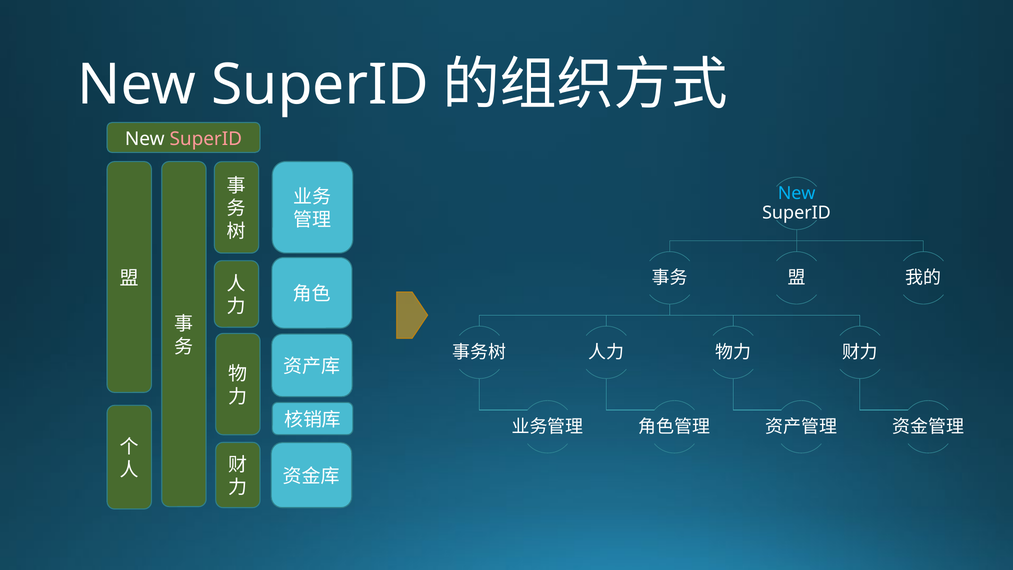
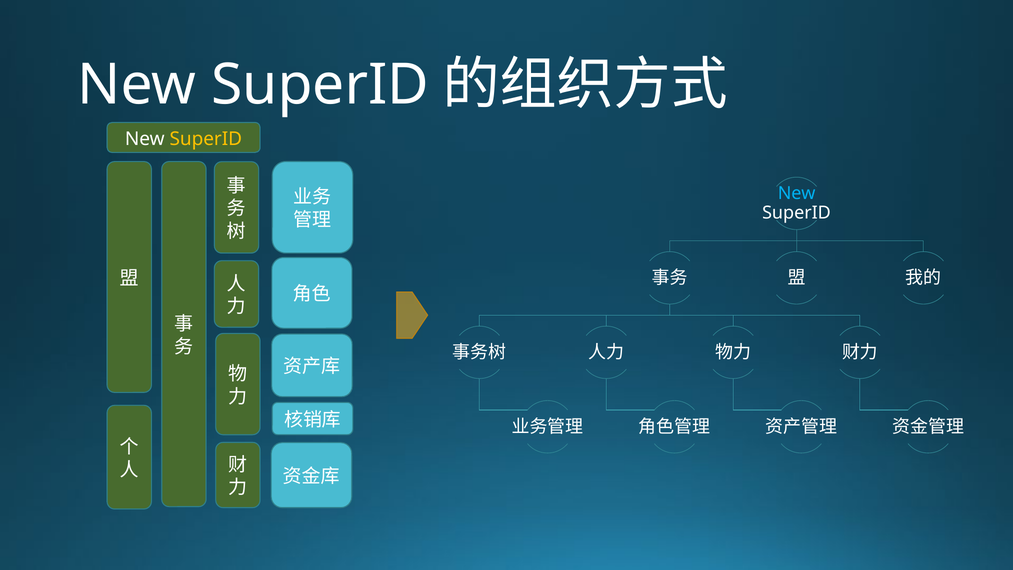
SuperID colour: pink -> yellow (206, 139)
